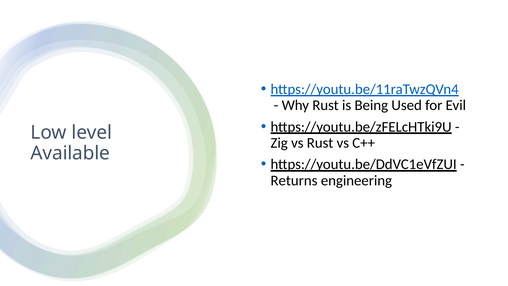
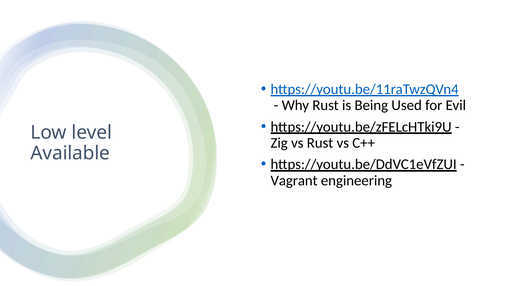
Returns: Returns -> Vagrant (294, 180)
